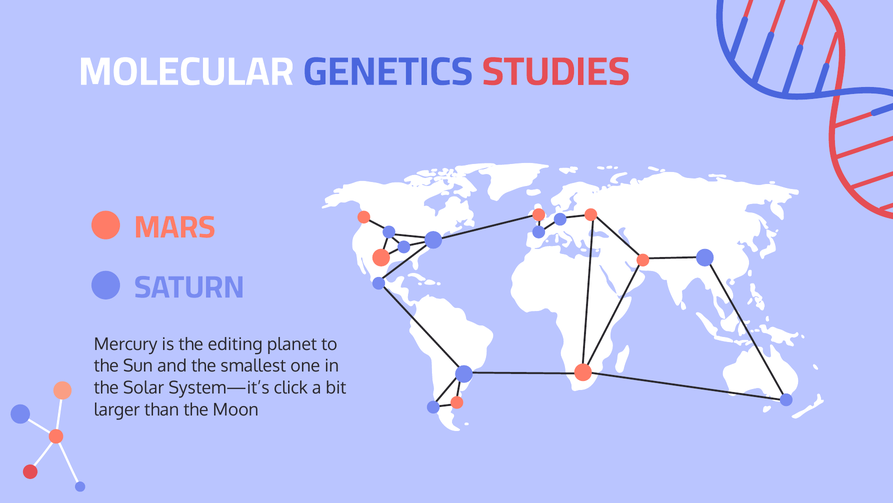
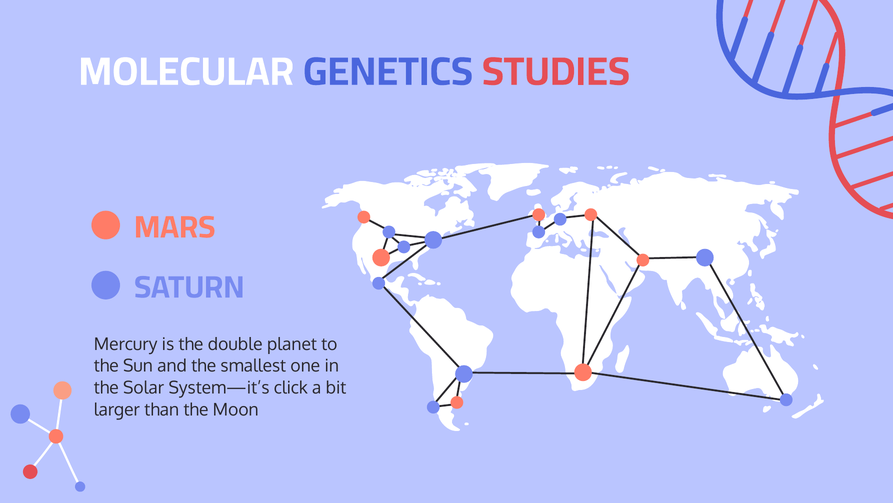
editing: editing -> double (235, 344)
